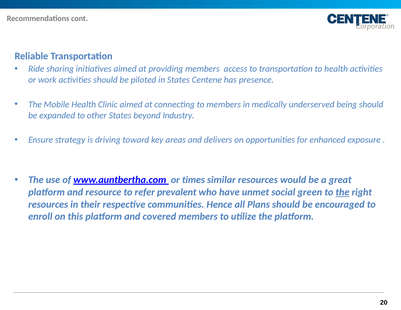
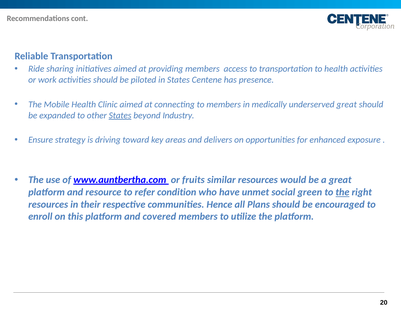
underserved being: being -> great (347, 104)
States underline: none -> present (120, 115)
times: times -> fruits (193, 180)
prevalent: prevalent -> condition (177, 192)
